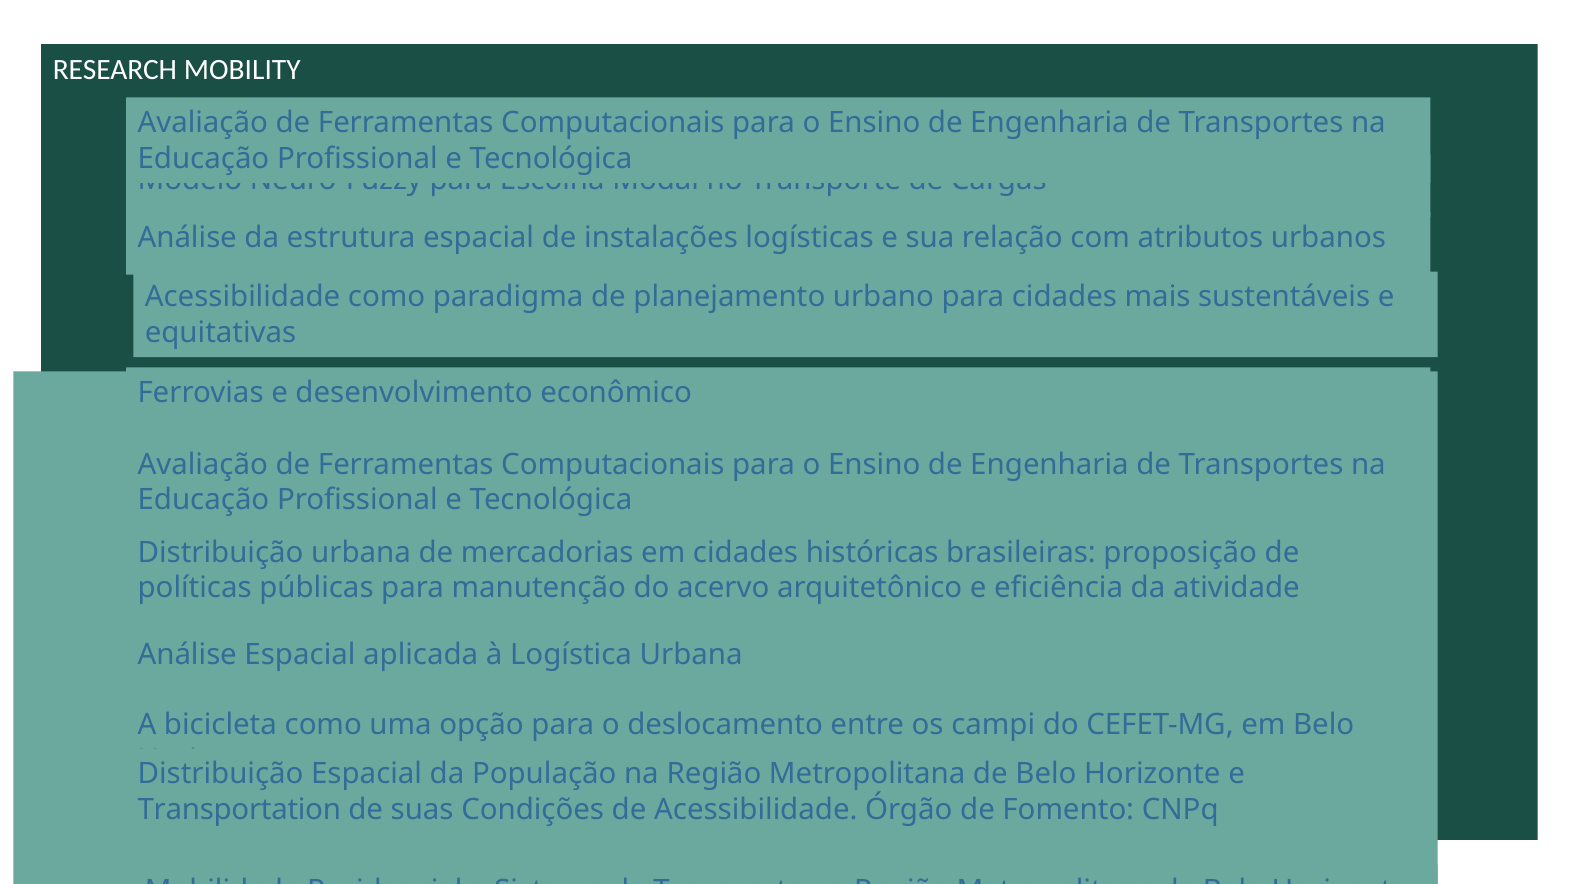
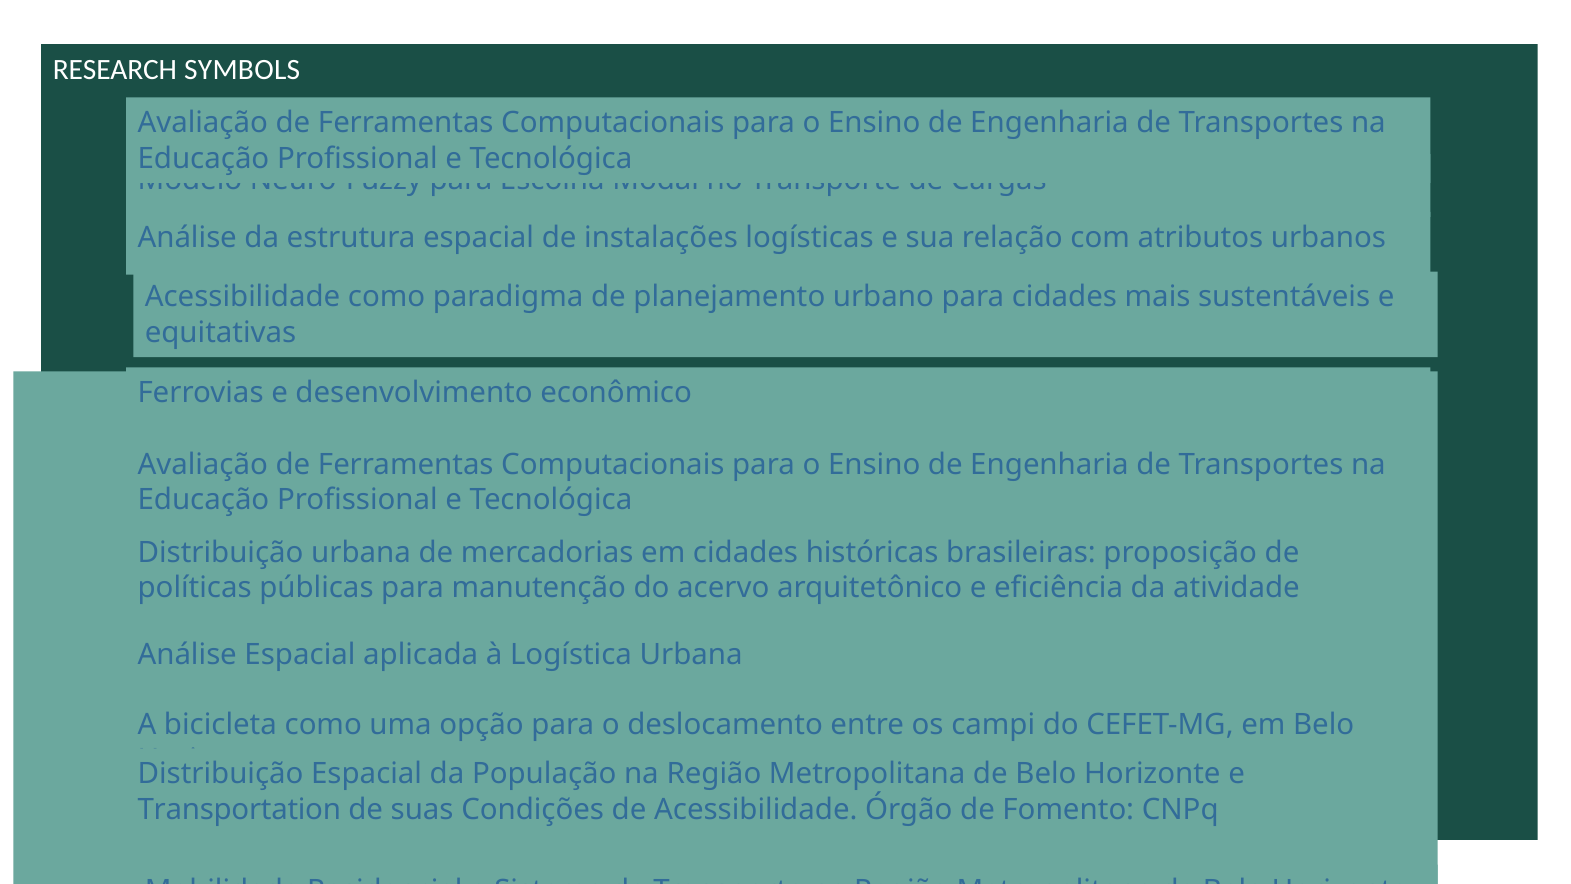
MOBILITY: MOBILITY -> SYMBOLS (242, 70)
